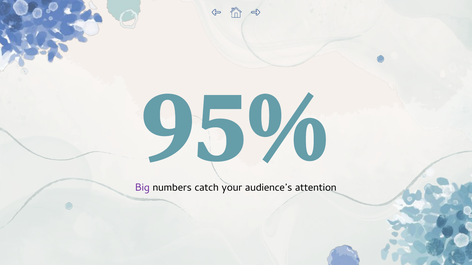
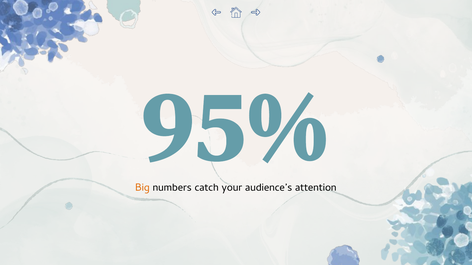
Big colour: purple -> orange (142, 188)
